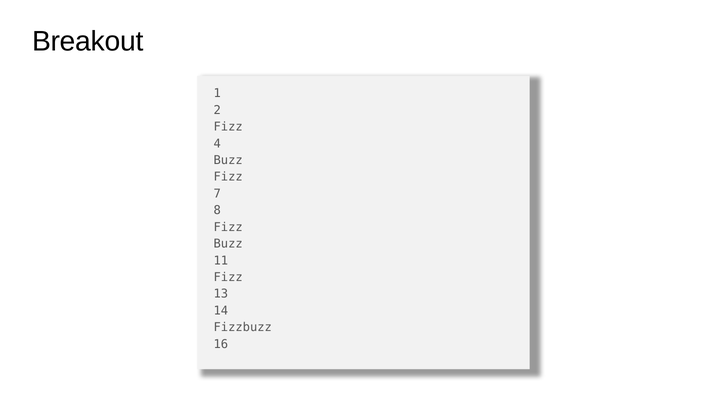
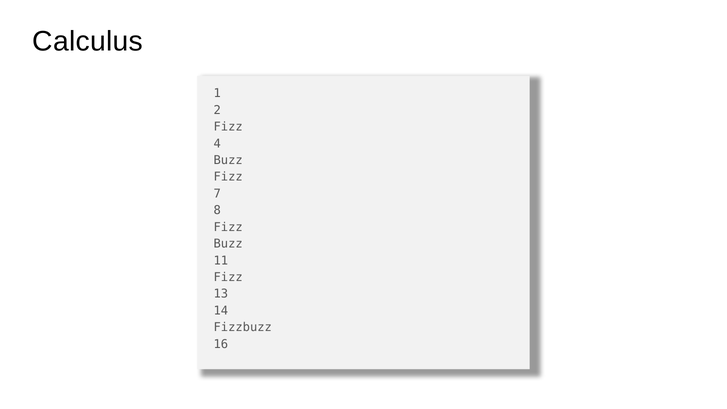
Breakout: Breakout -> Calculus (88, 41)
